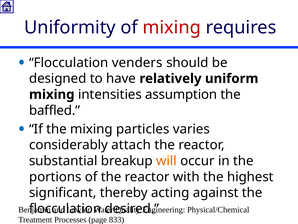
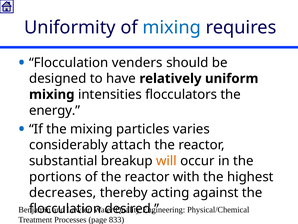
mixing colour: red -> blue (172, 27)
assumption: assumption -> flocculators (181, 94)
baffled: baffled -> energy (55, 110)
significant: significant -> decreases (63, 192)
